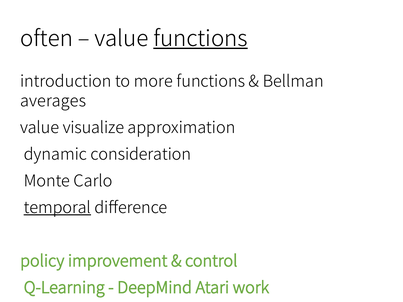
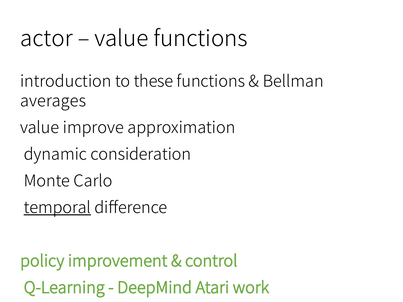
often: often -> actor (47, 39)
functions underline: present -> none (200, 39)
more: more -> these (153, 82)
visualize: visualize -> improve (93, 128)
